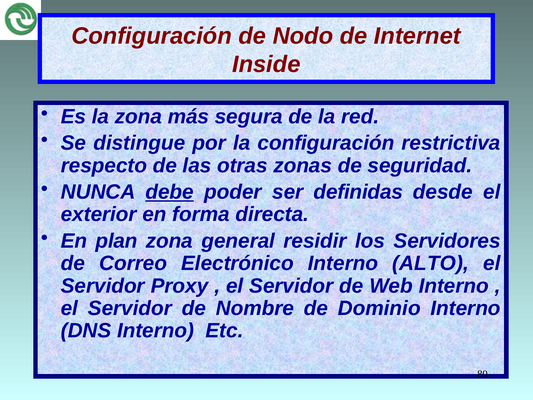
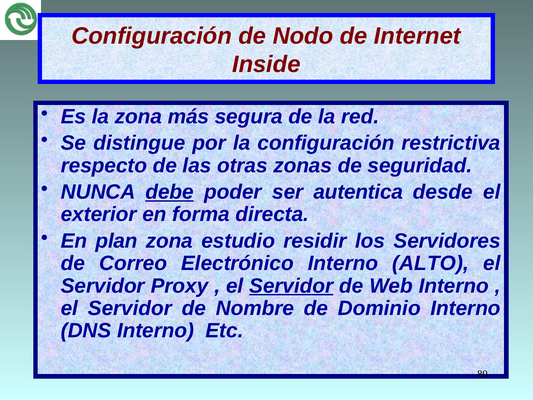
definidas: definidas -> autentica (358, 192)
general: general -> estudio (238, 241)
Servidor underline: none -> present (291, 286)
